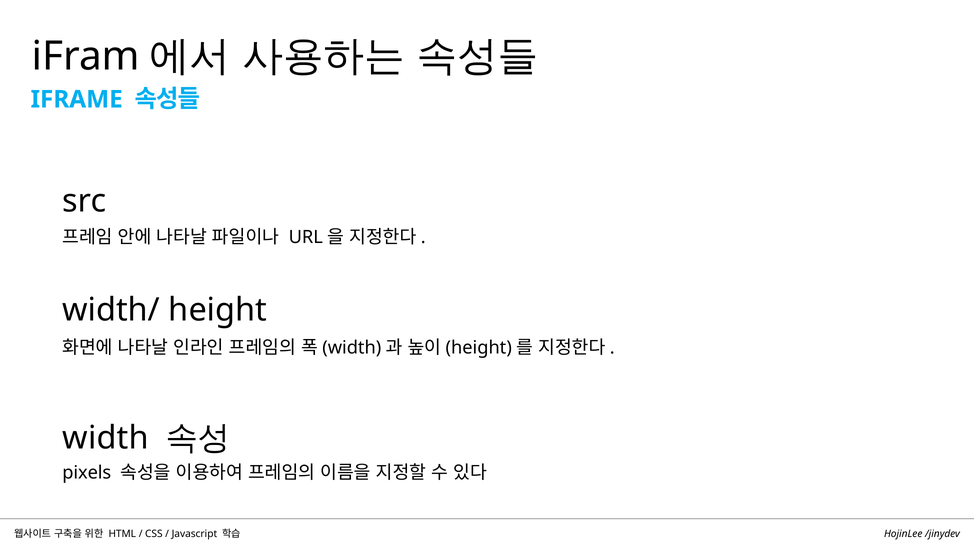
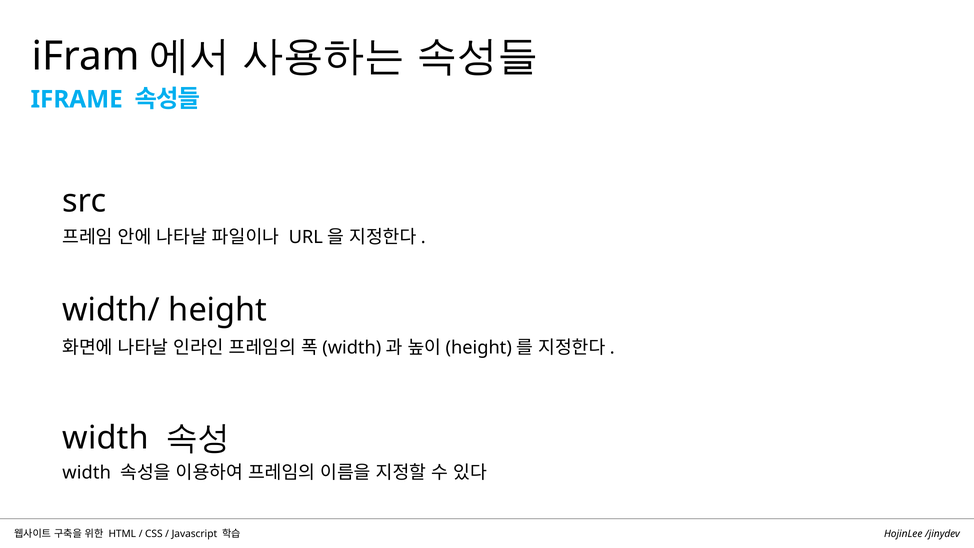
pixels: pixels -> width (87, 473)
